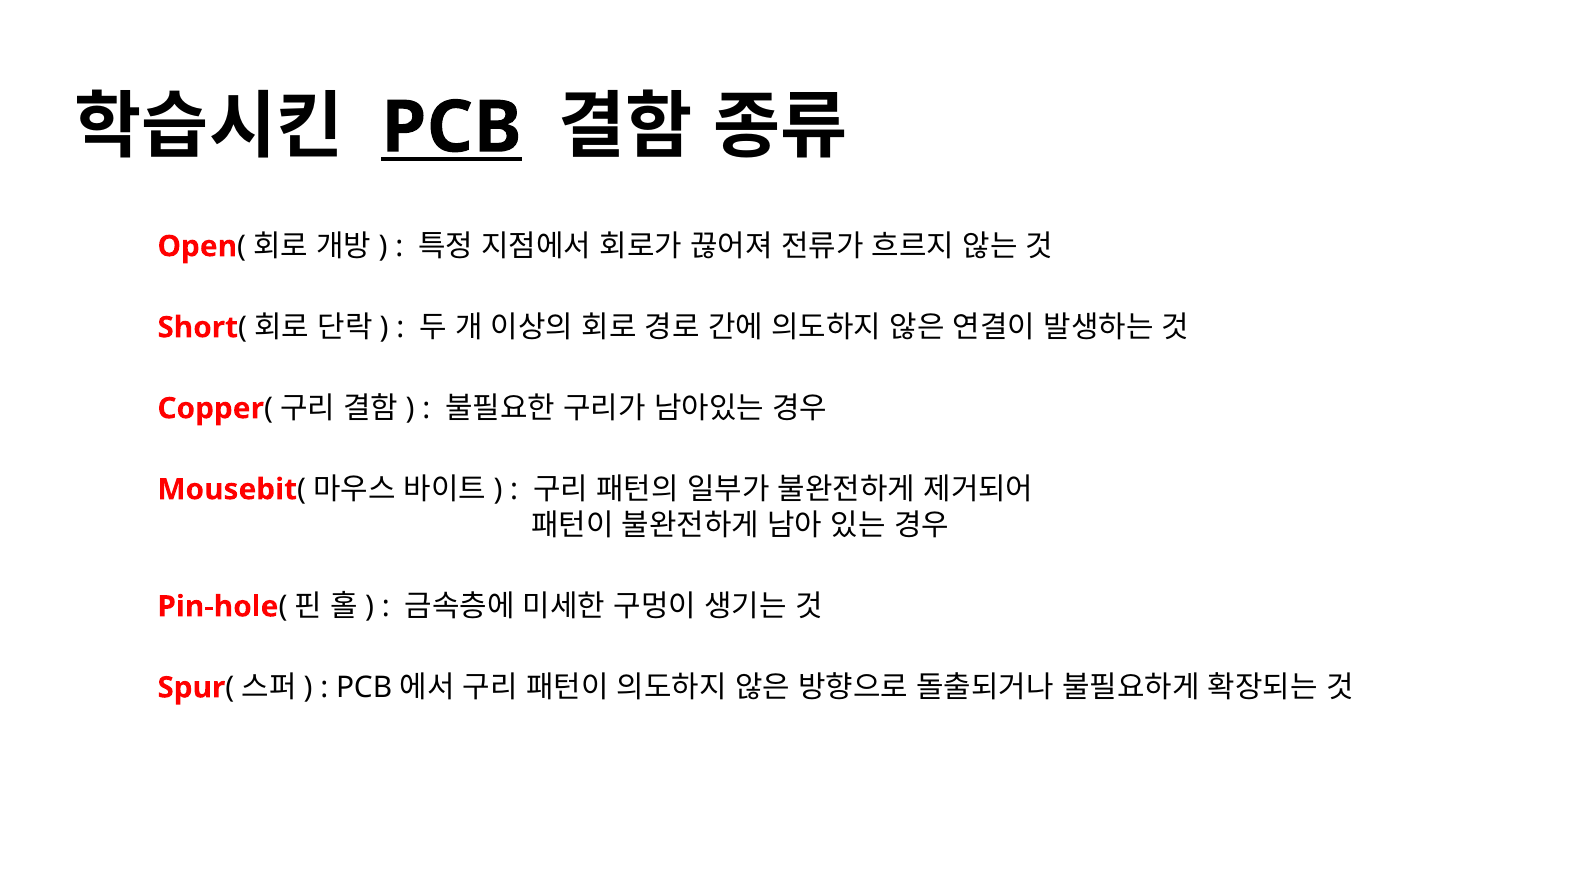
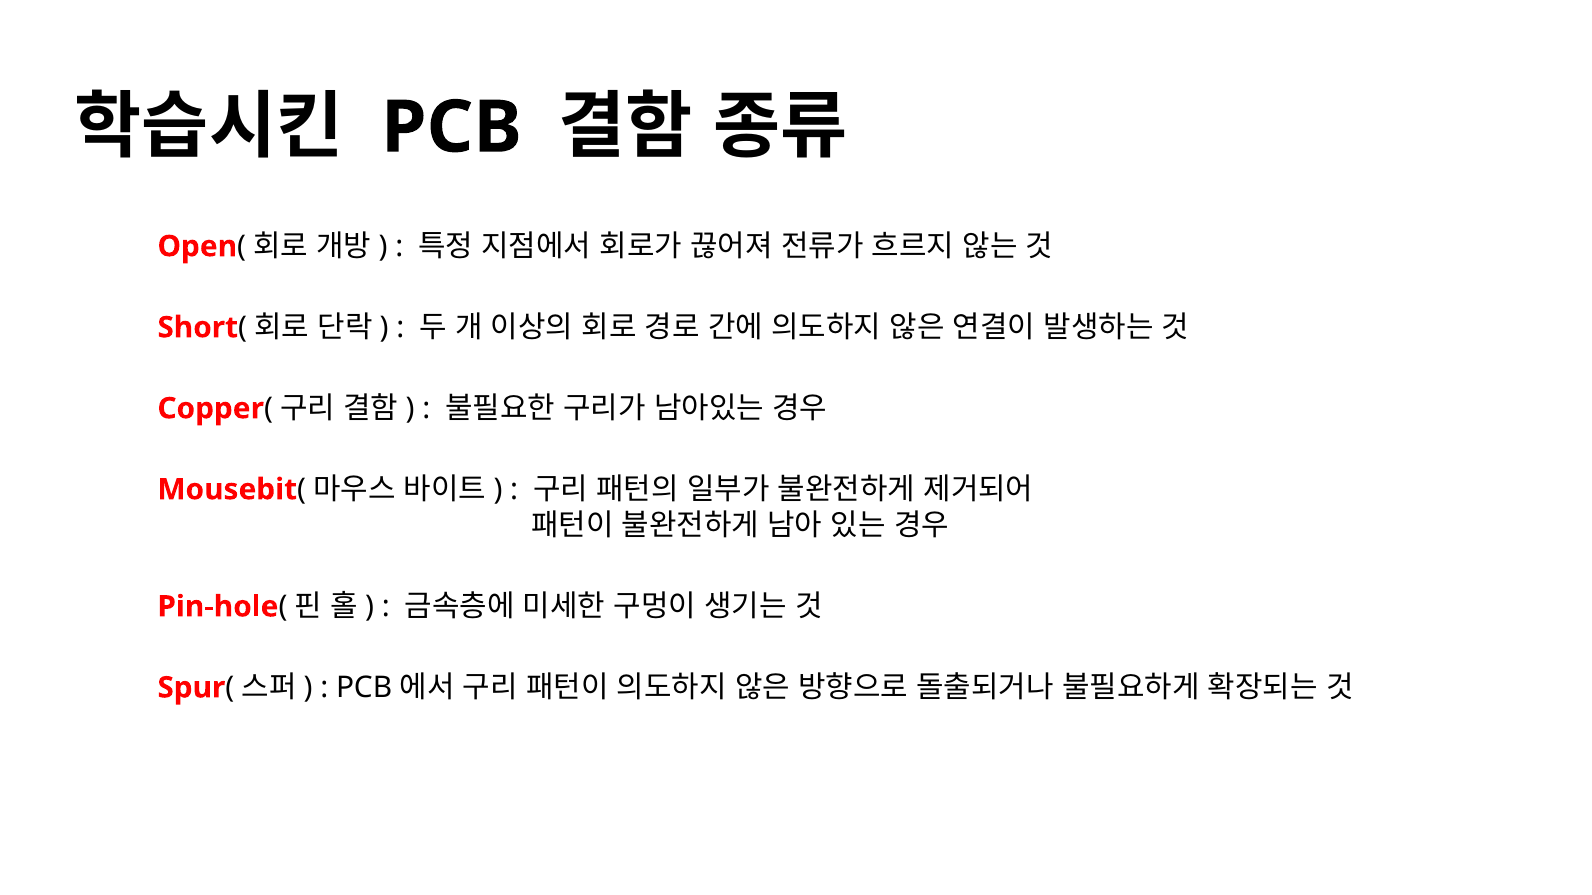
PCB underline: present -> none (452, 128)
